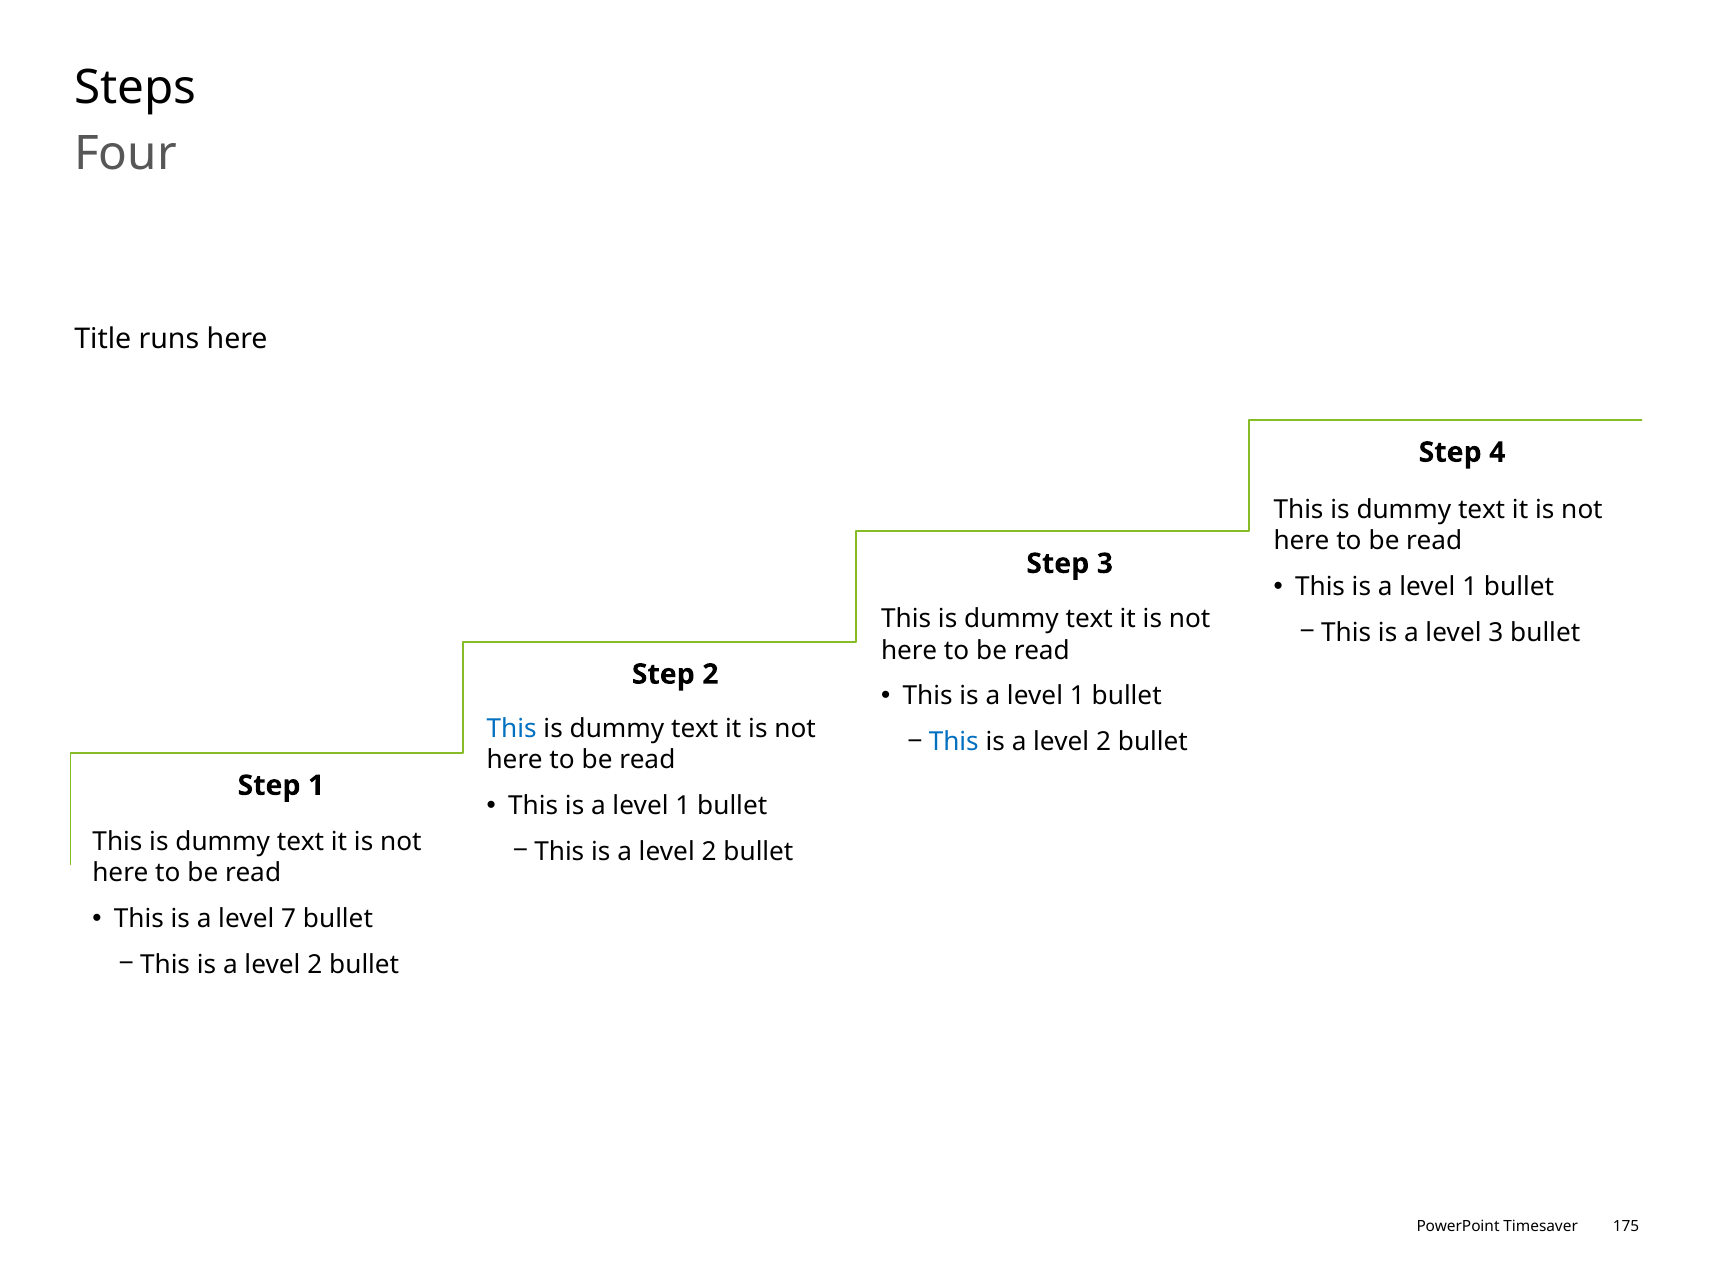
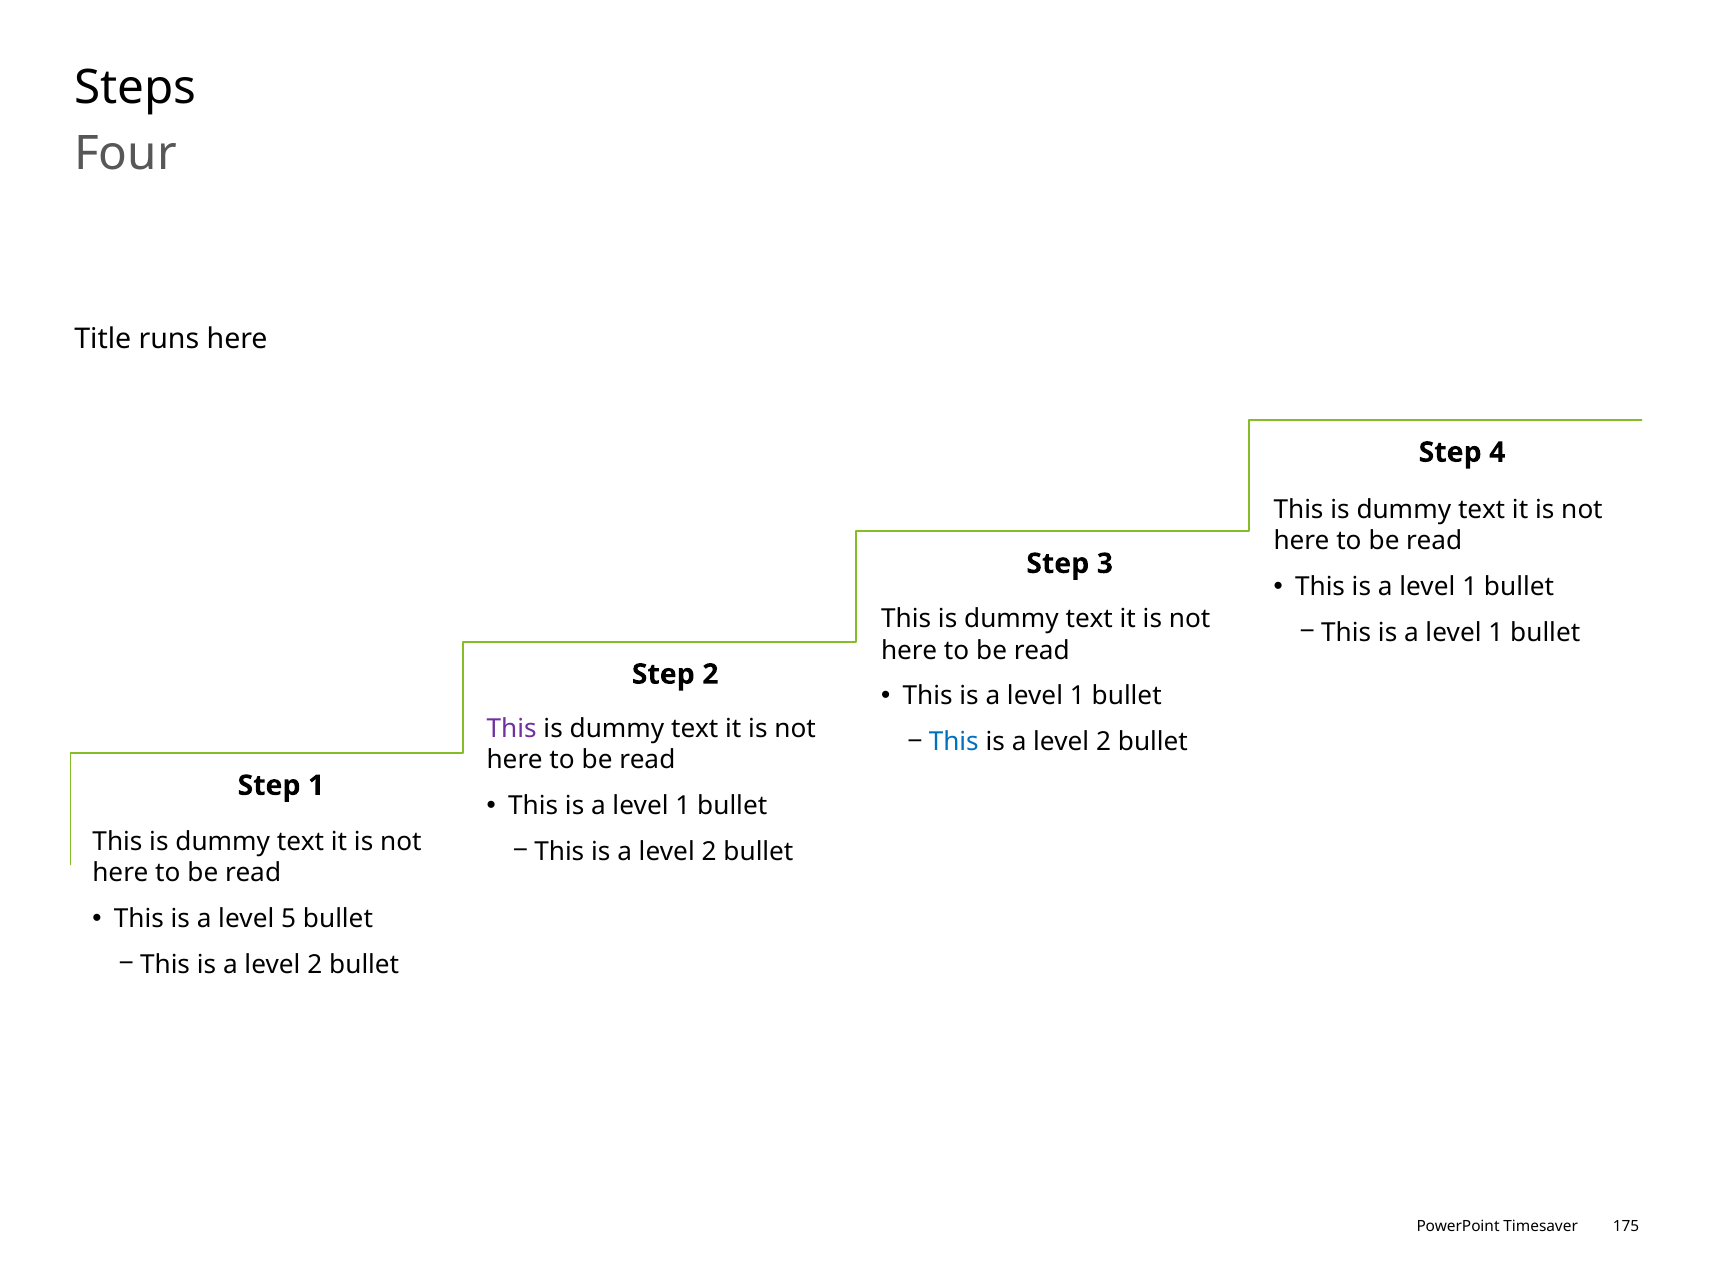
3: 3 -> 1 (1496, 633)
This colour: blue -> purple (512, 729)
7: 7 -> 5 (289, 919)
